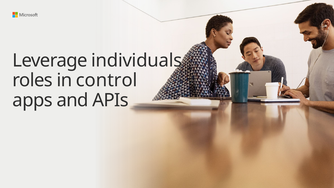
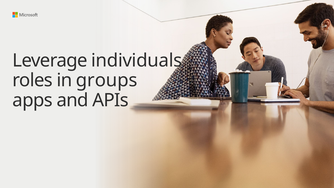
control: control -> groups (107, 80)
